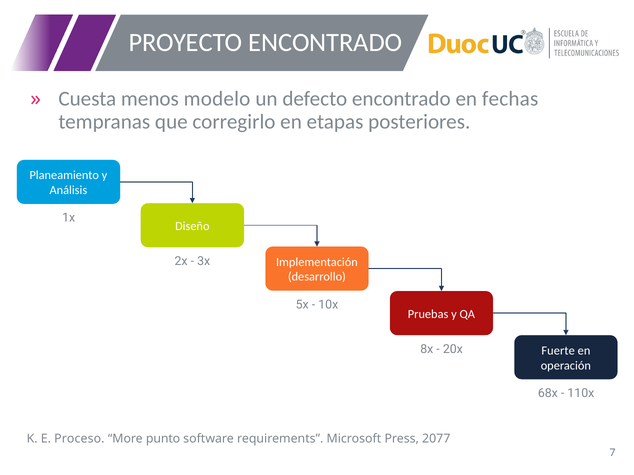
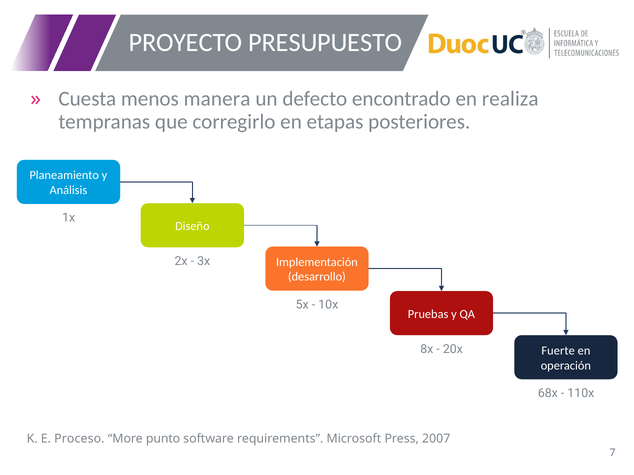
PROYECTO ENCONTRADO: ENCONTRADO -> PRESUPUESTO (325, 43)
modelo: modelo -> manera (217, 99)
fechas: fechas -> realiza (510, 99)
2077: 2077 -> 2007 (436, 439)
